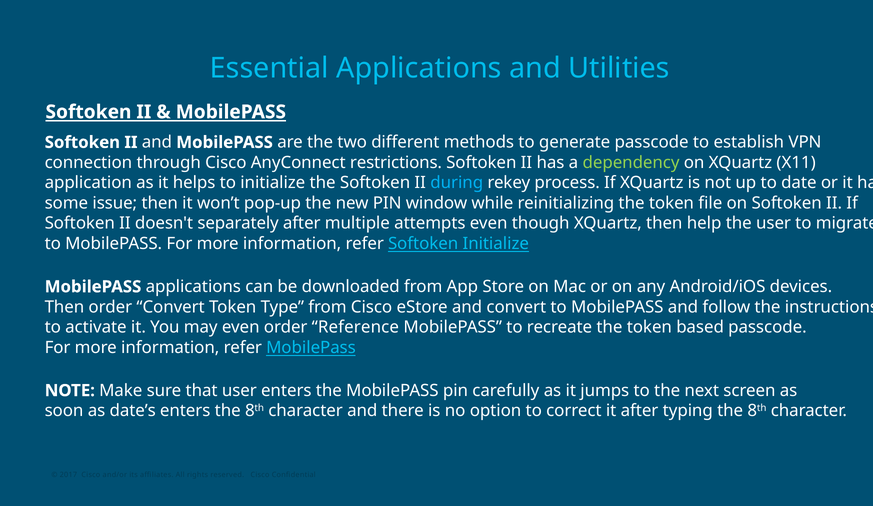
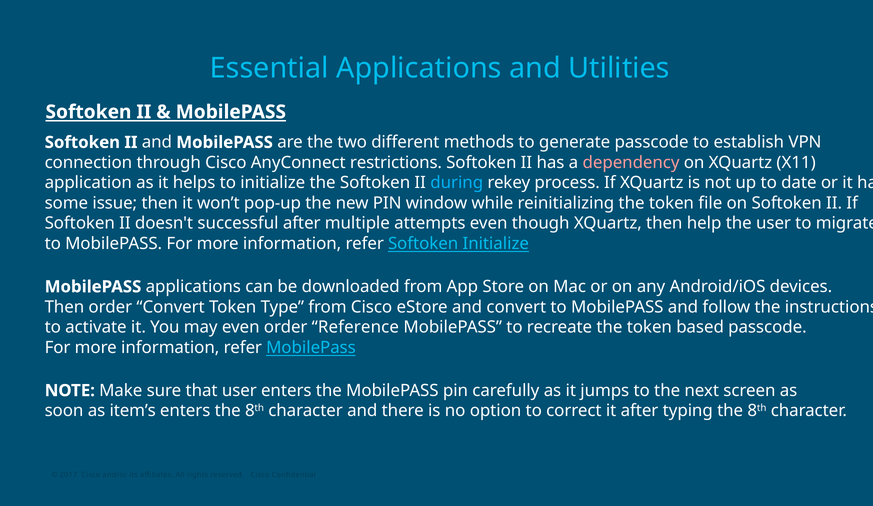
dependency colour: light green -> pink (631, 162)
separately: separately -> successful (238, 223)
date’s: date’s -> item’s (133, 410)
